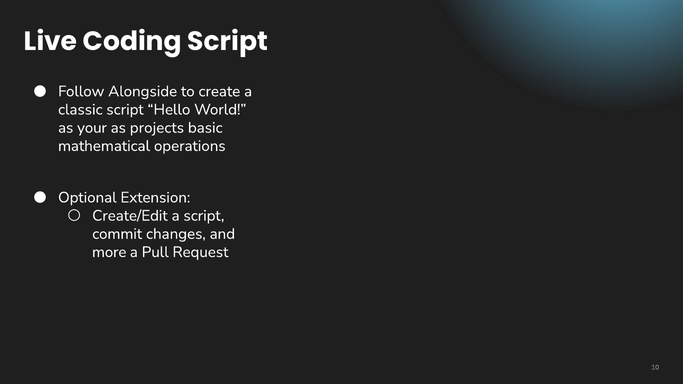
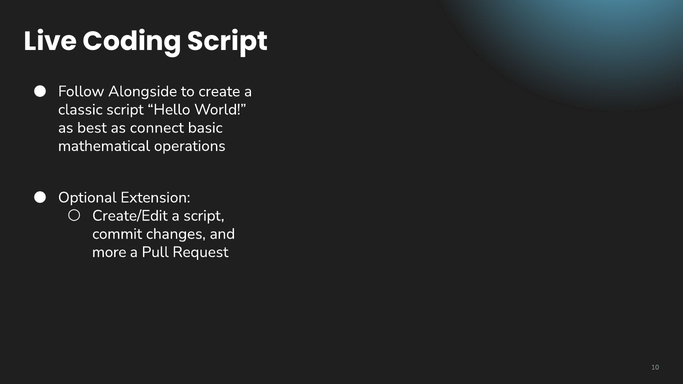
your: your -> best (92, 128)
projects: projects -> connect (157, 128)
